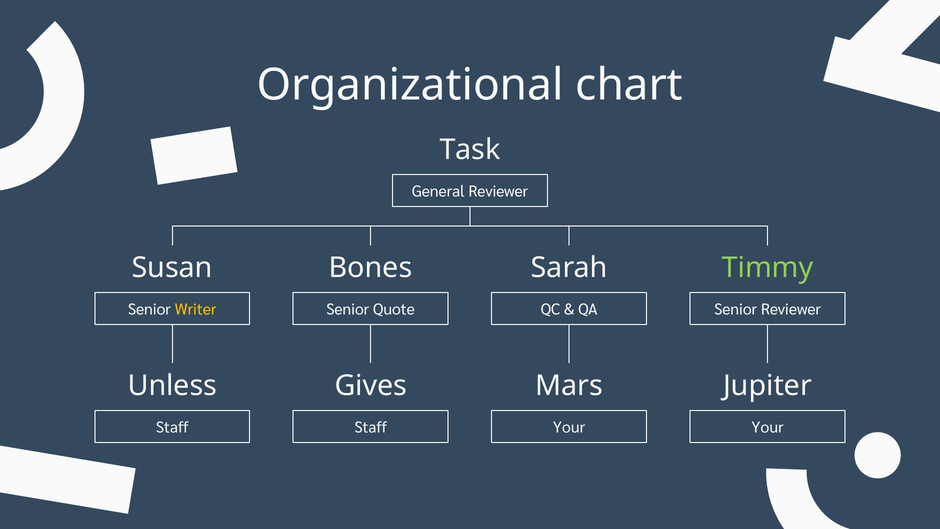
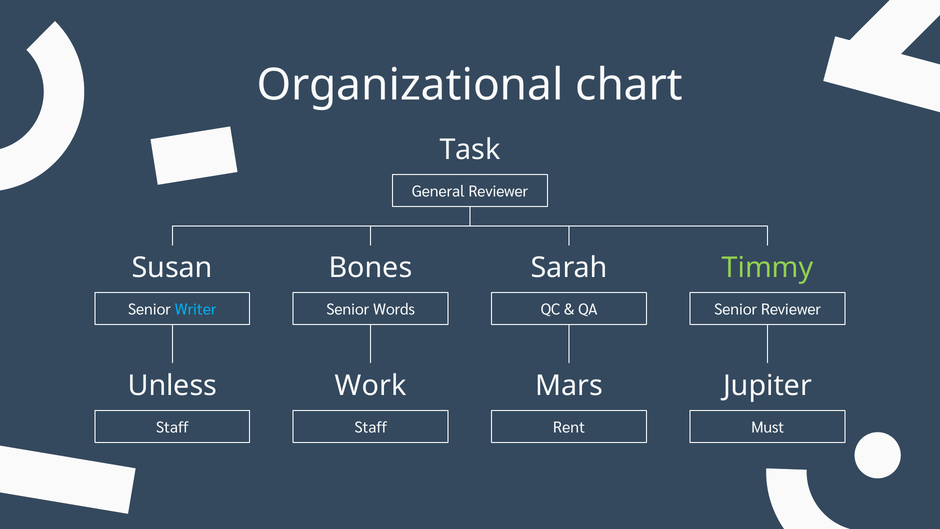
Writer colour: yellow -> light blue (196, 309)
Quote: Quote -> Words (394, 309)
Gives: Gives -> Work (371, 386)
Your: Your -> Rent (569, 427)
Your: Your -> Must (768, 427)
